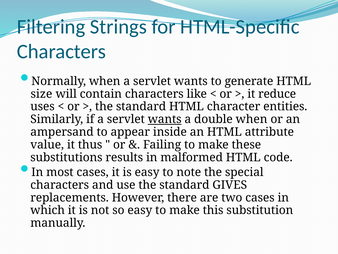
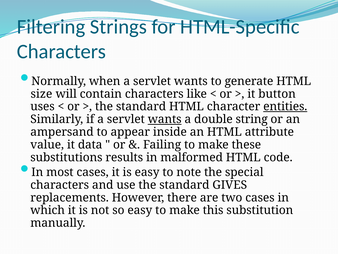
reduce: reduce -> button (277, 94)
entities underline: none -> present (285, 106)
double when: when -> string (252, 119)
thus: thus -> data (90, 144)
